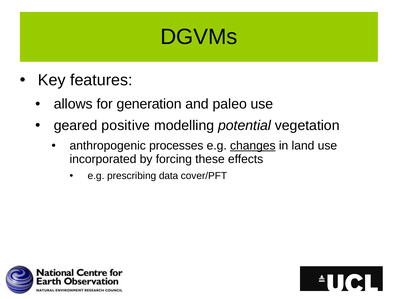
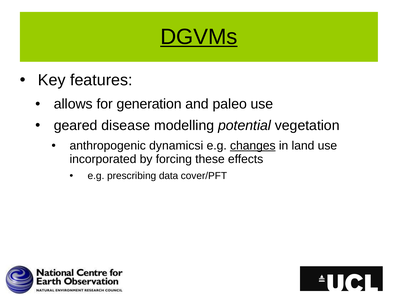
DGVMs underline: none -> present (199, 37)
positive: positive -> disease (126, 125)
processes: processes -> dynamicsi (176, 146)
